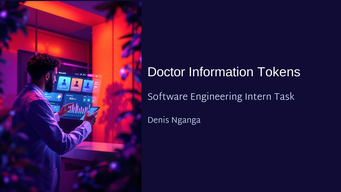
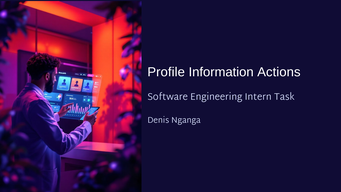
Doctor: Doctor -> Profile (166, 72)
Tokens: Tokens -> Actions (279, 72)
